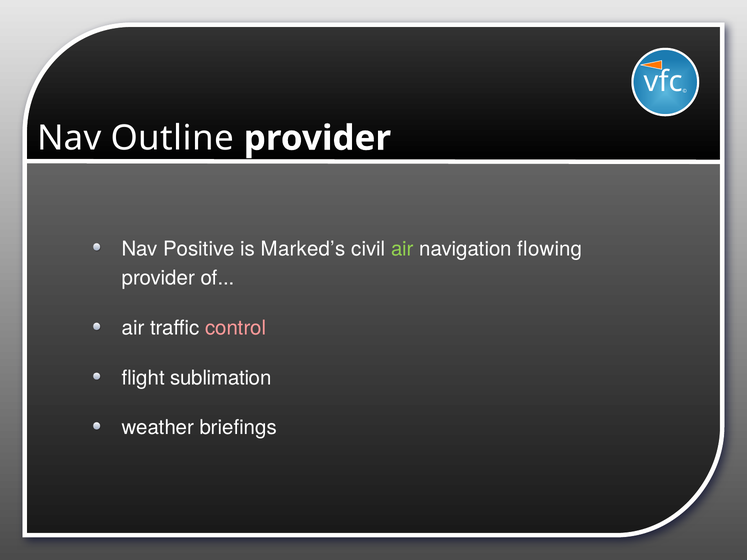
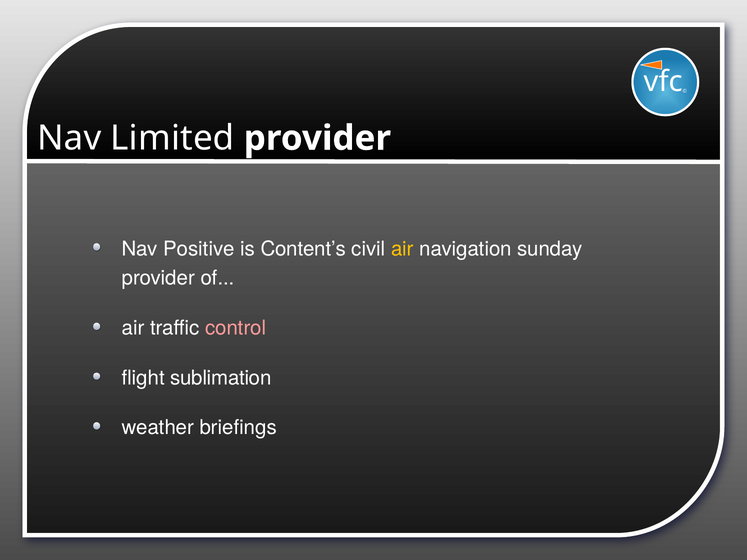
Outline: Outline -> Limited (172, 138)
Marked’s: Marked’s -> Content’s (303, 249)
air colour: light green -> yellow (402, 249)
flowing: flowing -> sunday (550, 249)
